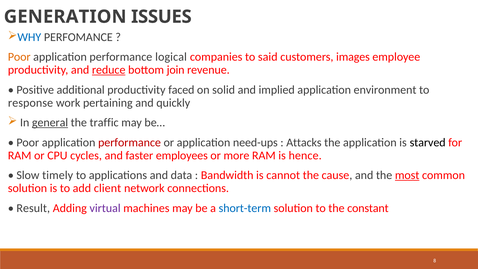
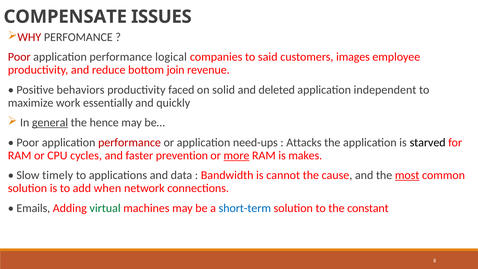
GENERATION: GENERATION -> COMPENSATE (65, 17)
WHY colour: blue -> red (29, 37)
Poor colour: orange -> red (19, 57)
reduce underline: present -> none (109, 70)
additional: additional -> behaviors (81, 90)
implied: implied -> deleted (277, 90)
environment: environment -> independent (385, 90)
response: response -> maximize (31, 103)
pertaining: pertaining -> essentially (108, 103)
traffic: traffic -> hence (104, 123)
employees: employees -> prevention (182, 155)
more underline: none -> present (236, 155)
hence: hence -> makes (305, 155)
client: client -> when (108, 188)
Result: Result -> Emails (33, 208)
virtual colour: purple -> green (105, 208)
